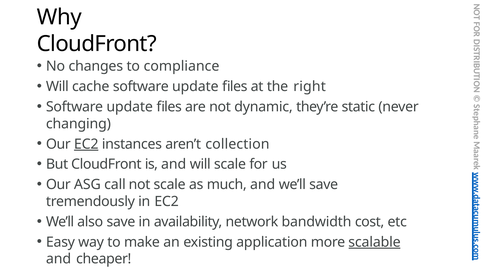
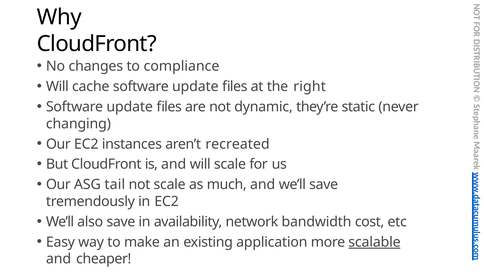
EC2 underline: present -> none (86, 144)
collection: collection -> recreated (237, 144)
call: call -> tail (115, 185)
